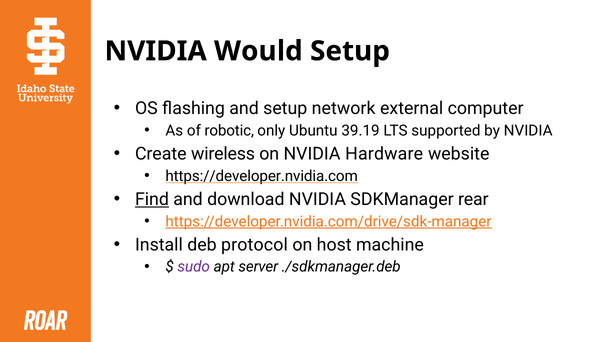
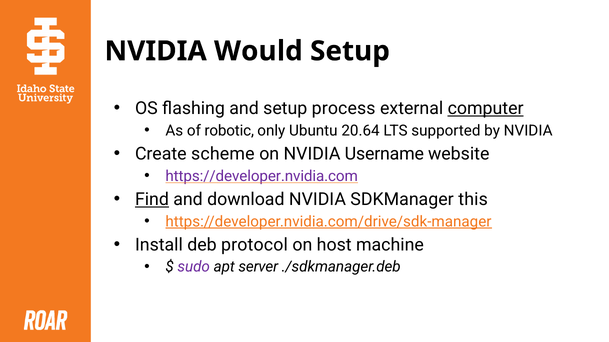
network: network -> process (344, 109)
computer underline: none -> present (486, 109)
39.19: 39.19 -> 20.64 (361, 131)
wireless: wireless -> scheme (223, 154)
Hardware: Hardware -> Username (384, 154)
https://developer.nvidia.com colour: black -> purple (262, 176)
rear: rear -> this (473, 200)
